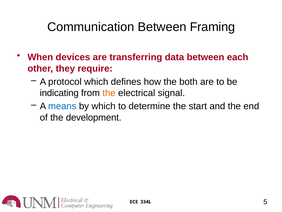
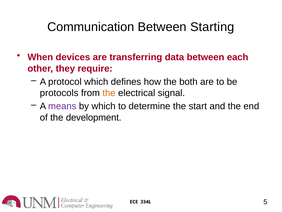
Framing: Framing -> Starting (212, 27)
indicating: indicating -> protocols (59, 93)
means colour: blue -> purple (62, 106)
